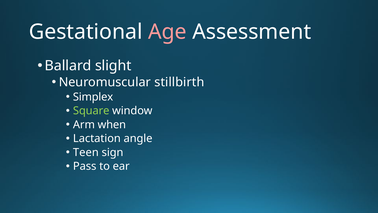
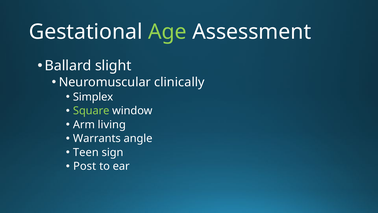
Age colour: pink -> light green (167, 32)
stillbirth: stillbirth -> clinically (179, 82)
when: when -> living (112, 124)
Lactation: Lactation -> Warrants (97, 138)
Pass: Pass -> Post (85, 166)
